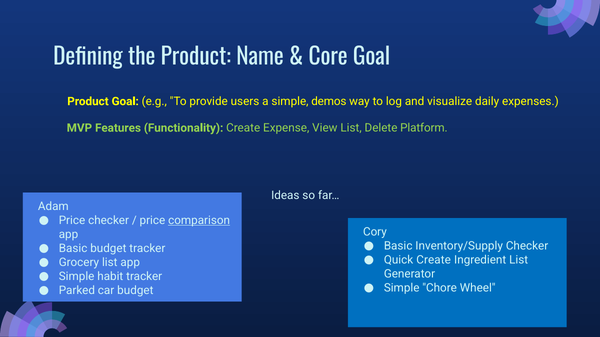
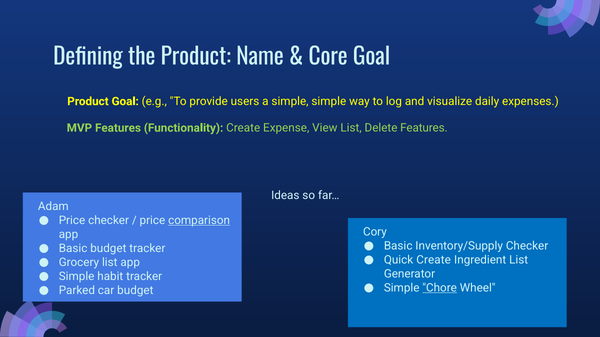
simple demos: demos -> simple (329, 101)
Delete Platform: Platform -> Features (424, 128)
Chore underline: none -> present (440, 288)
